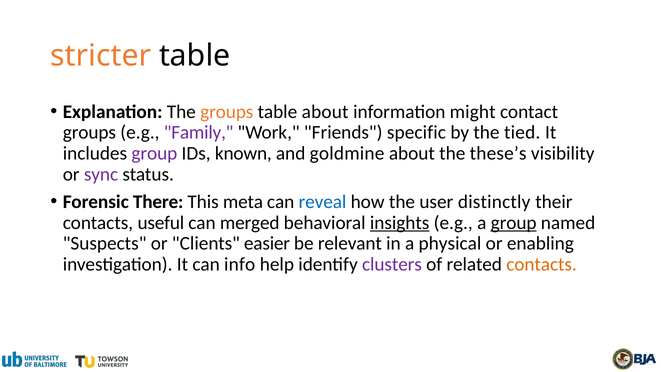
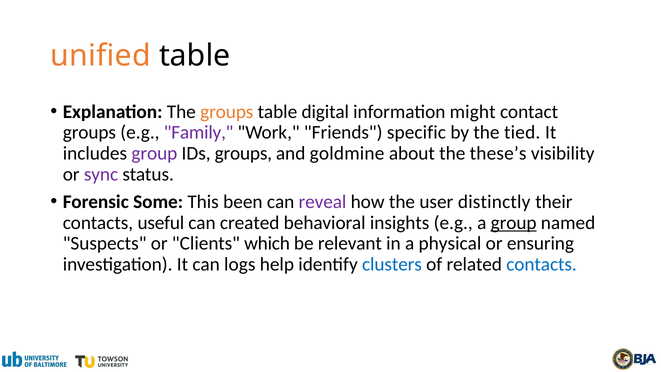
stricter: stricter -> unified (101, 56)
table about: about -> digital (325, 112)
IDs known: known -> groups (243, 153)
There: There -> Some (158, 202)
meta: meta -> been (243, 202)
reveal colour: blue -> purple (323, 202)
merged: merged -> created (250, 223)
insights underline: present -> none (400, 223)
easier: easier -> which (267, 243)
enabling: enabling -> ensuring (540, 243)
info: info -> logs (240, 264)
clusters colour: purple -> blue (392, 264)
contacts colour: orange -> blue (542, 264)
